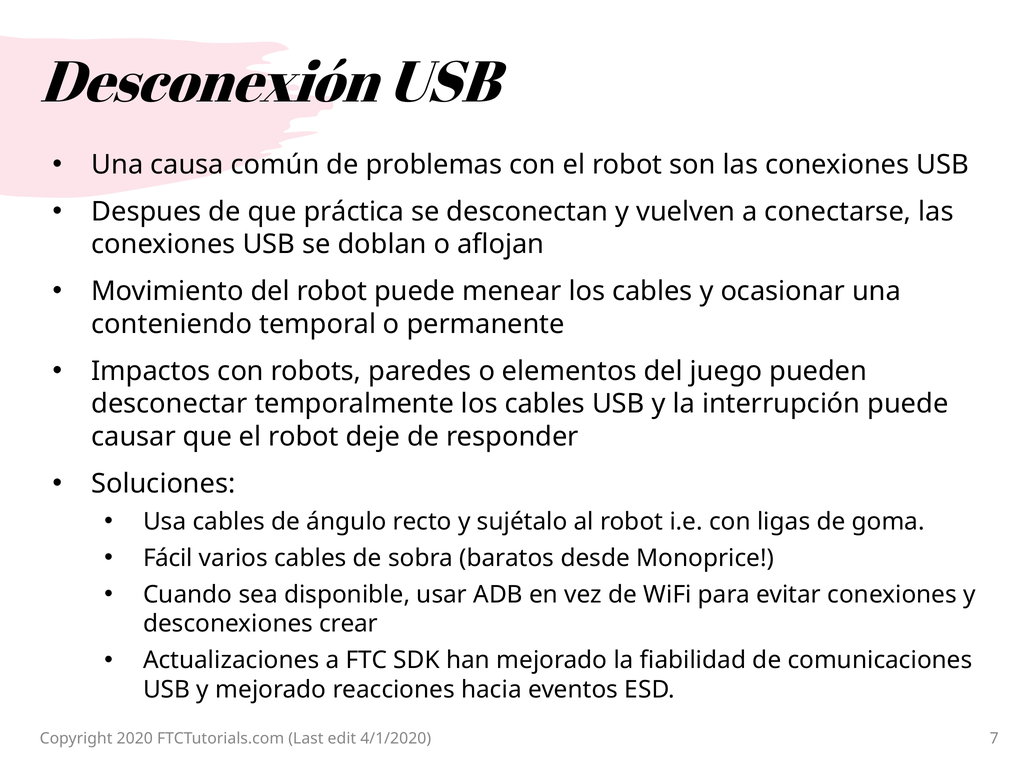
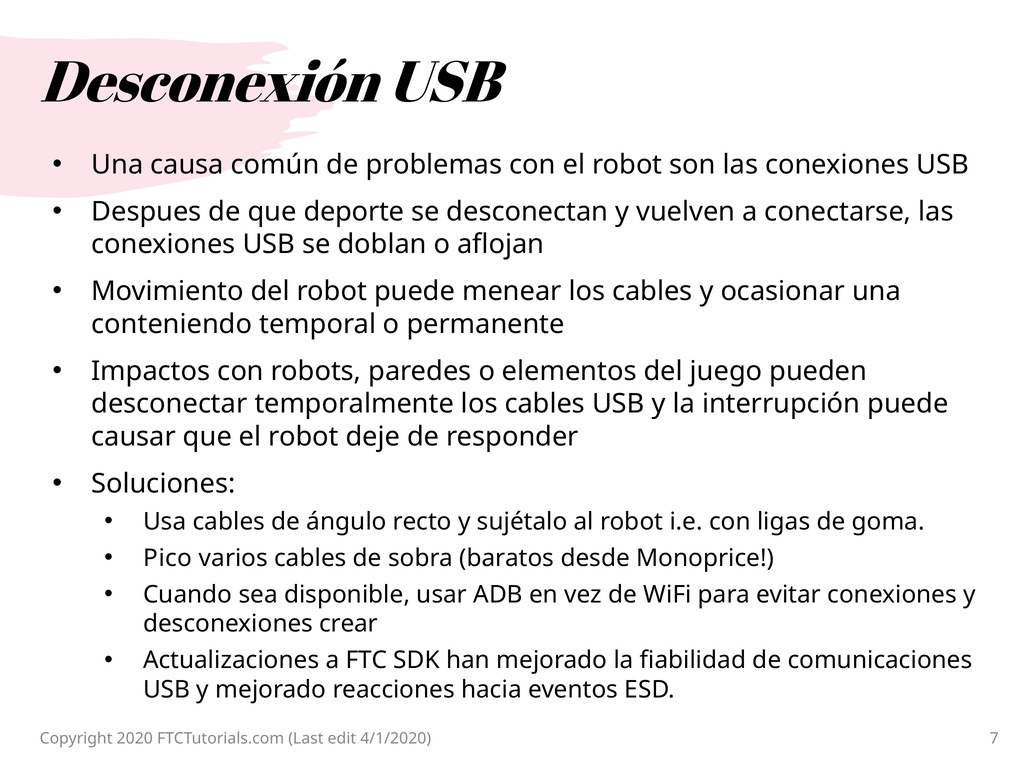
práctica: práctica -> deporte (354, 212)
Fácil: Fácil -> Pico (168, 559)
